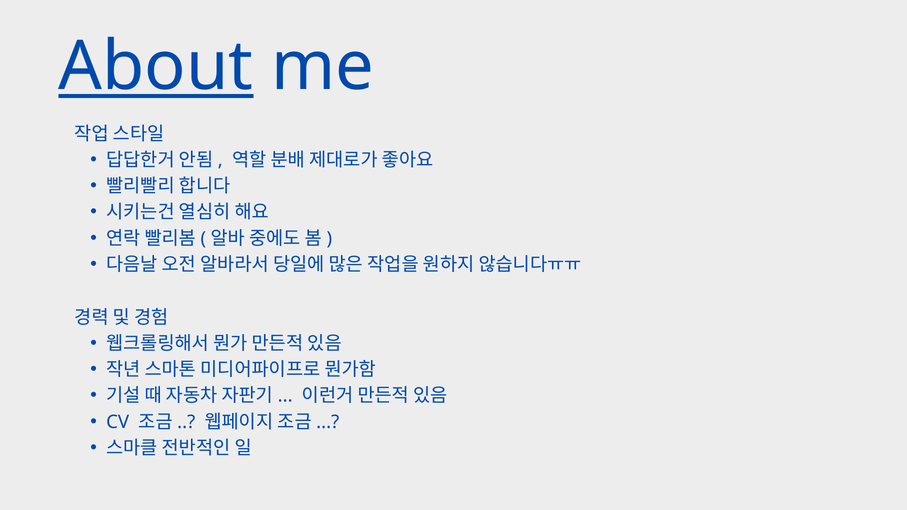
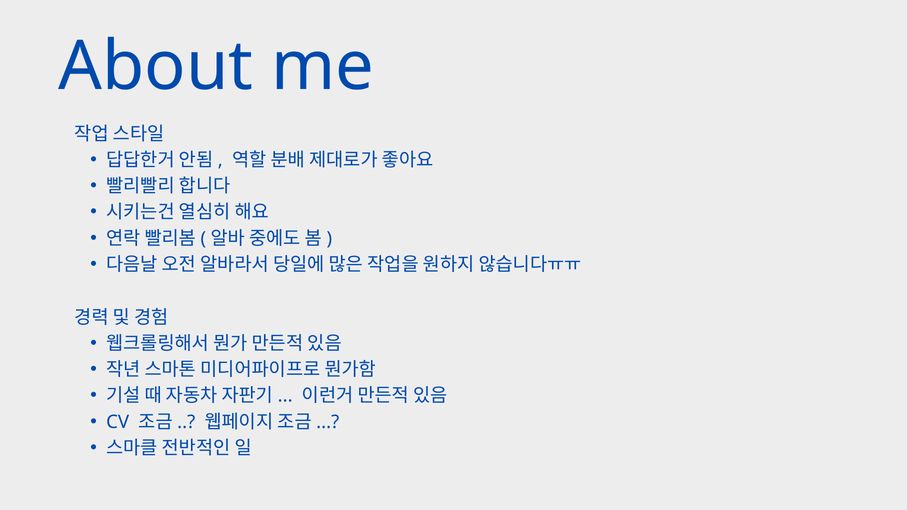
About underline: present -> none (156, 66)
